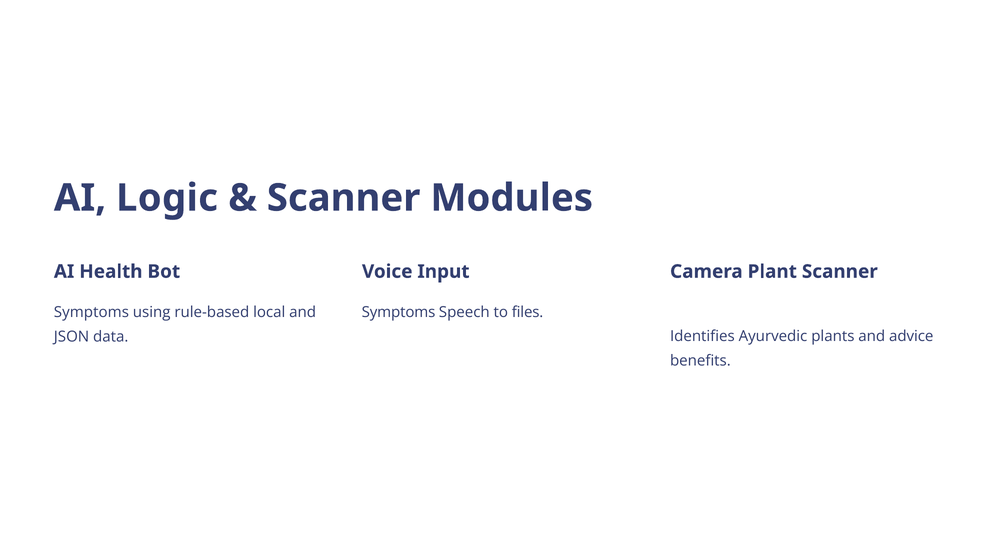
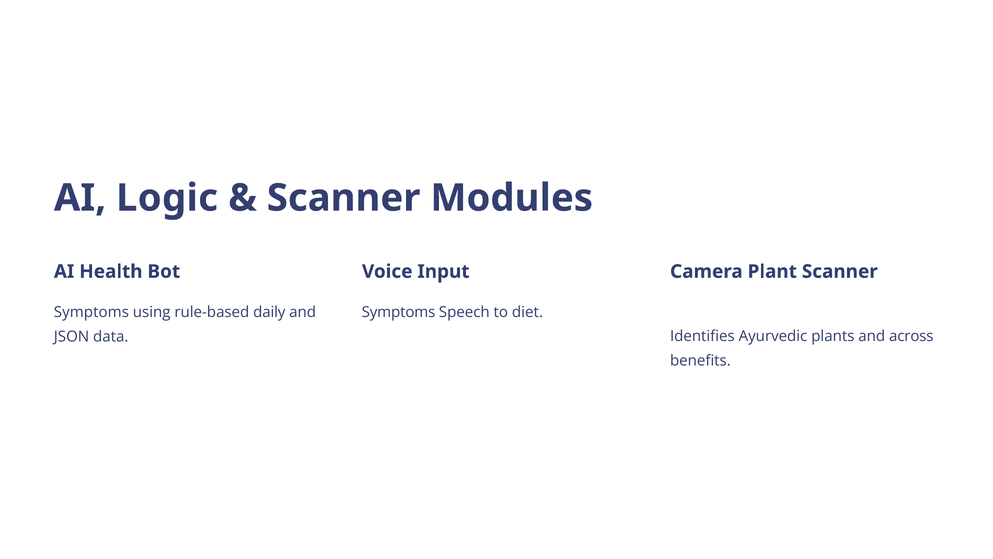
local: local -> daily (269, 312)
files: files -> diet (527, 312)
advice: advice -> across (911, 336)
